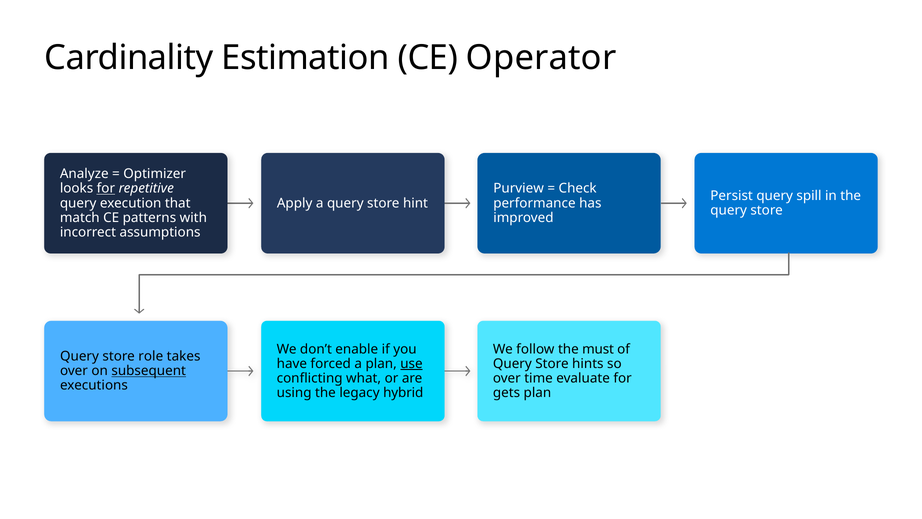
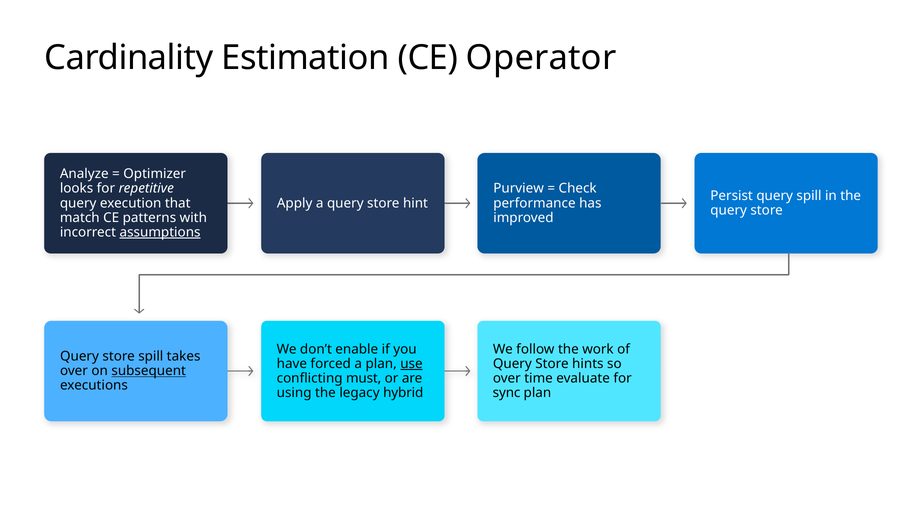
for underline: present -> none (106, 188)
assumptions underline: none -> present (160, 232)
must: must -> work (598, 349)
store role: role -> spill (151, 356)
what: what -> must (364, 378)
gets: gets -> sync (507, 392)
